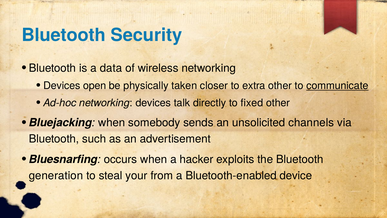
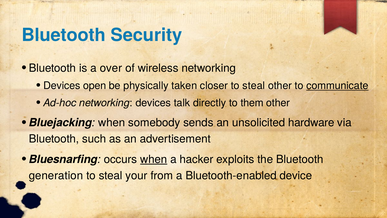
data: data -> over (111, 68)
closer to extra: extra -> steal (254, 86)
fixed: fixed -> them (252, 103)
channels: channels -> hardware (311, 123)
when underline: none -> present (154, 159)
